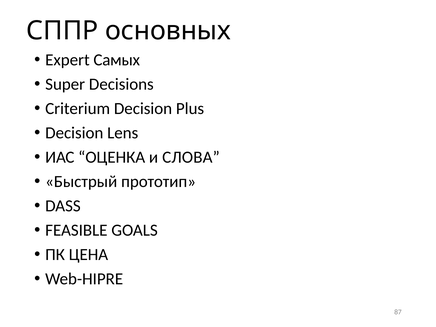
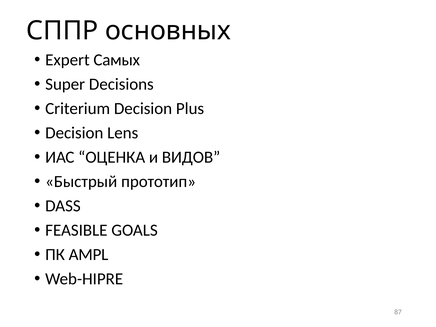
СЛОВА: СЛОВА -> ВИДОВ (191, 157)
ЦЕНА: ЦЕНА -> AMPL (89, 255)
